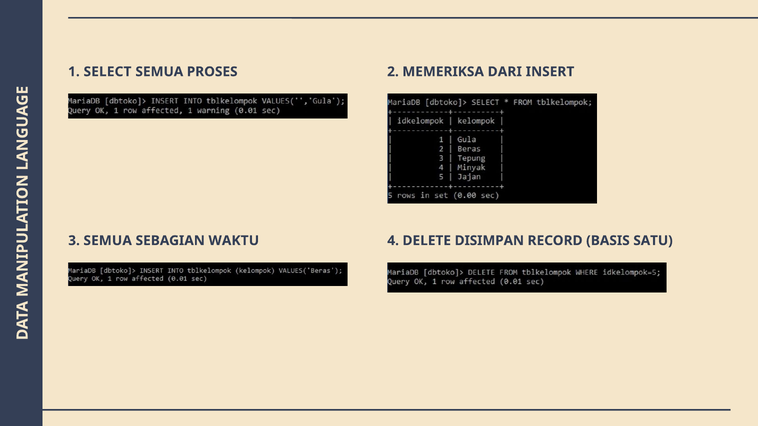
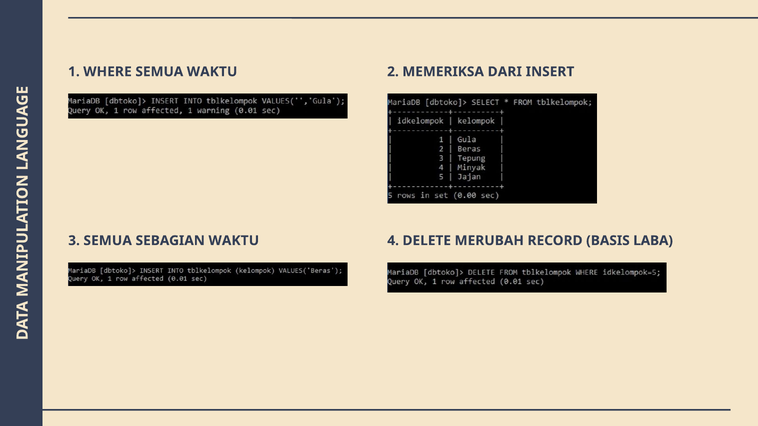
SELECT: SELECT -> WHERE (107, 72)
SEMUA PROSES: PROSES -> WAKTU (212, 72)
DISIMPAN: DISIMPAN -> MERUBAH (489, 241)
SATU: SATU -> LABA (653, 241)
